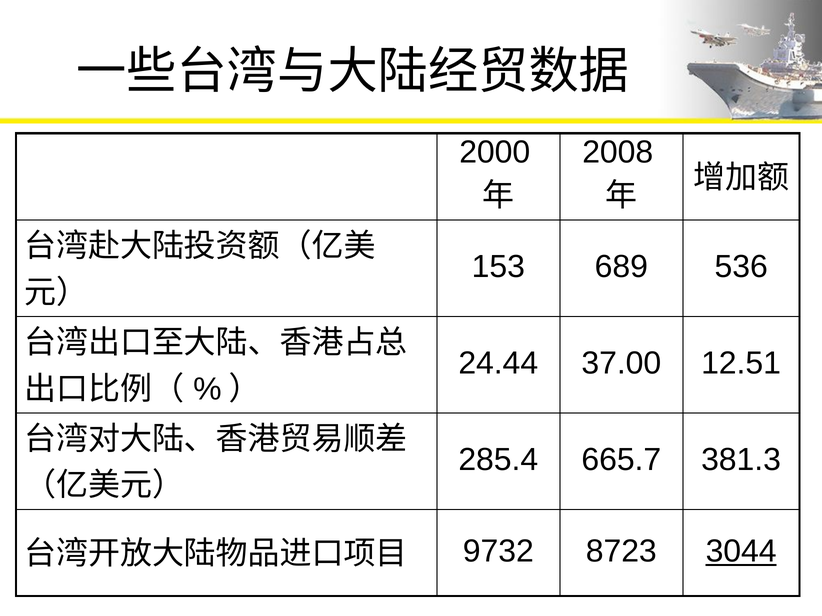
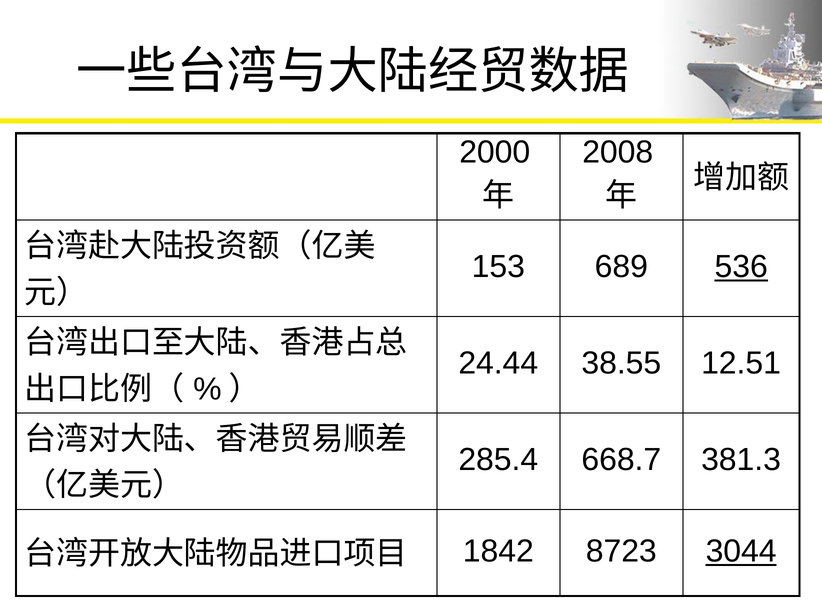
536 underline: none -> present (741, 267)
37.00: 37.00 -> 38.55 (621, 363)
665.7: 665.7 -> 668.7 (621, 460)
9732: 9732 -> 1842 (498, 552)
